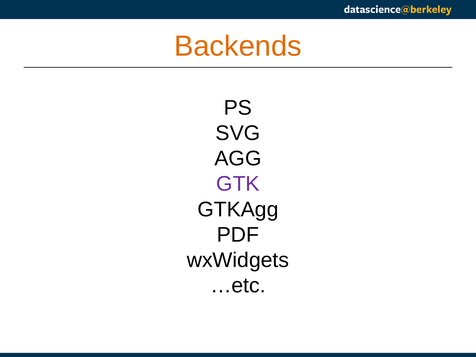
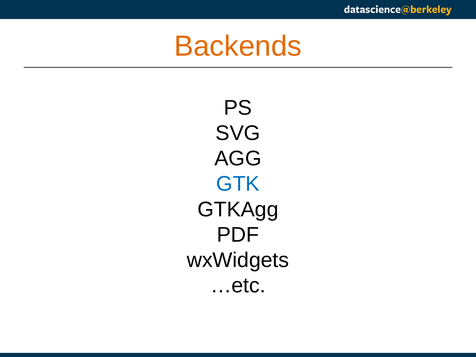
GTK colour: purple -> blue (238, 184)
